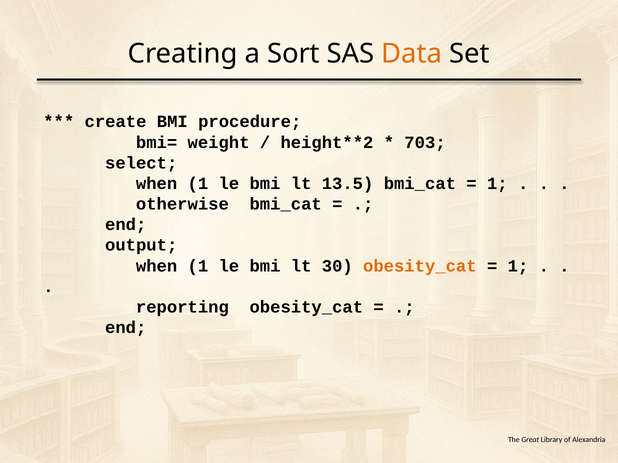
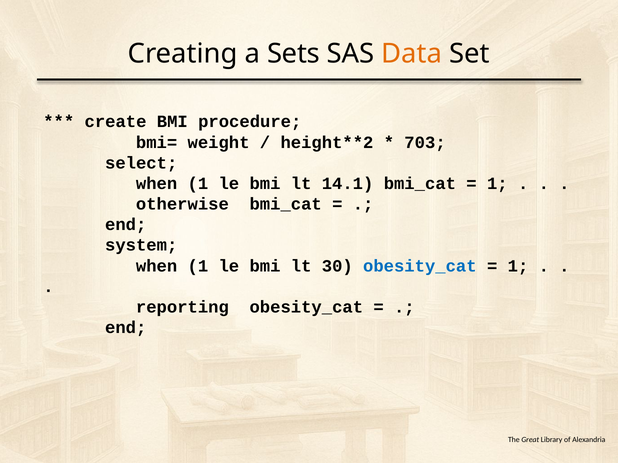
Sort: Sort -> Sets (294, 54)
13.5: 13.5 -> 14.1 (348, 184)
output: output -> system (141, 246)
obesity_cat colour: orange -> blue (420, 266)
